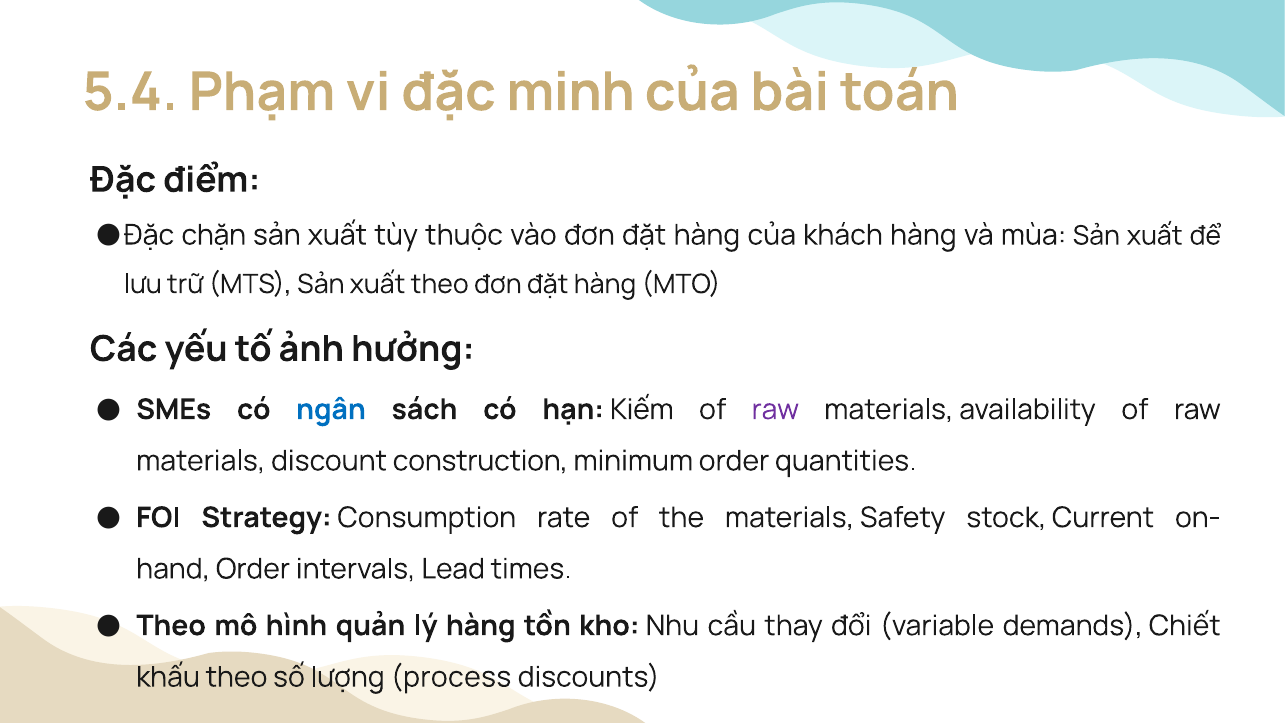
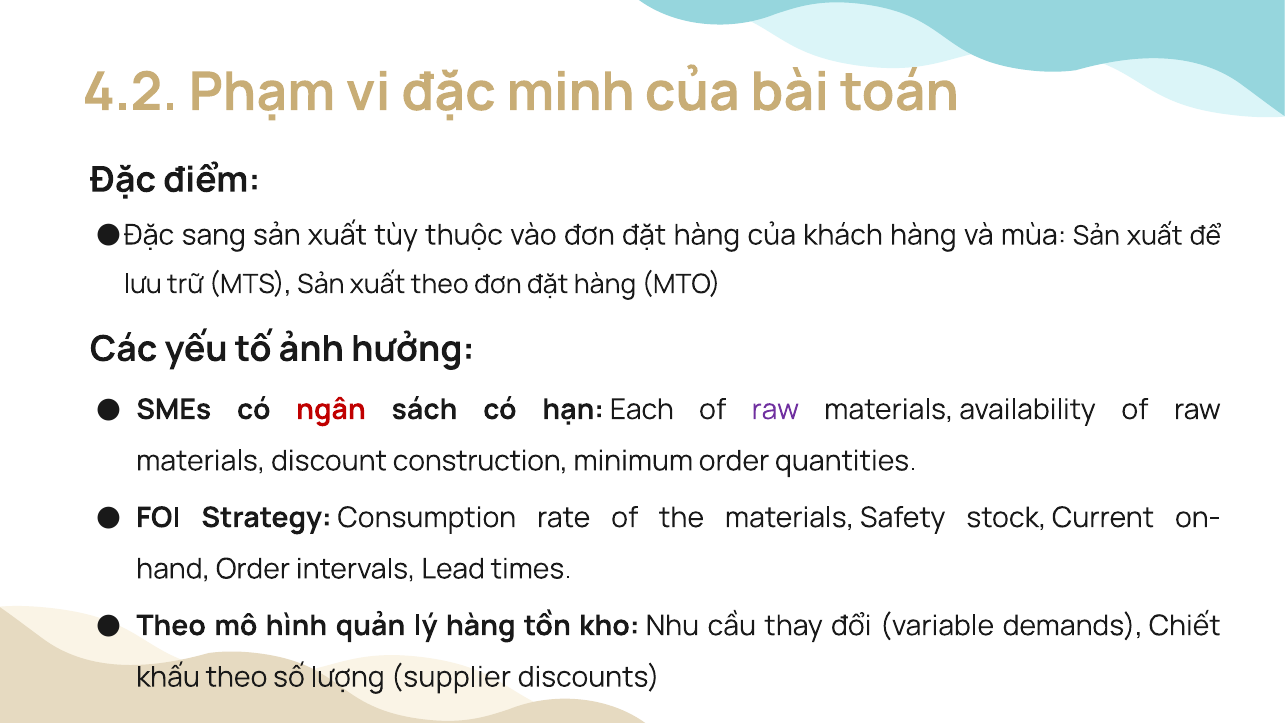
5.4: 5.4 -> 4.2 (130, 92)
chặn: chặn -> sang (214, 235)
ngân colour: blue -> red (331, 410)
Kiếm: Kiếm -> Each (642, 410)
process: process -> supplier (451, 677)
